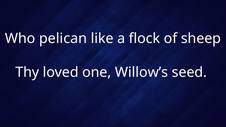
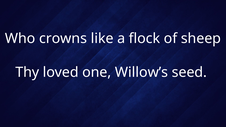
pelican: pelican -> crowns (63, 38)
